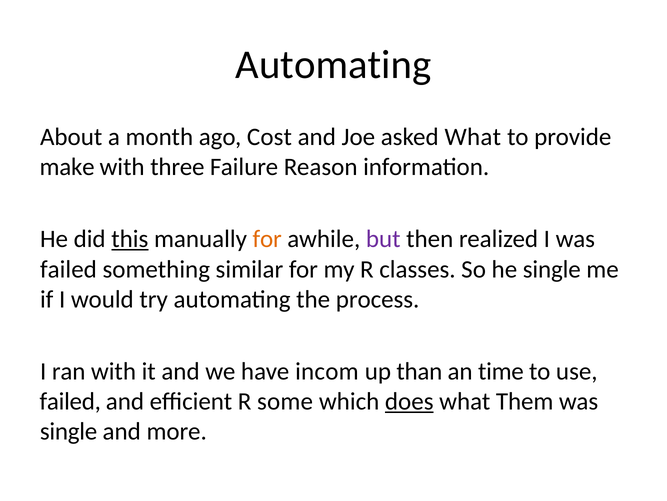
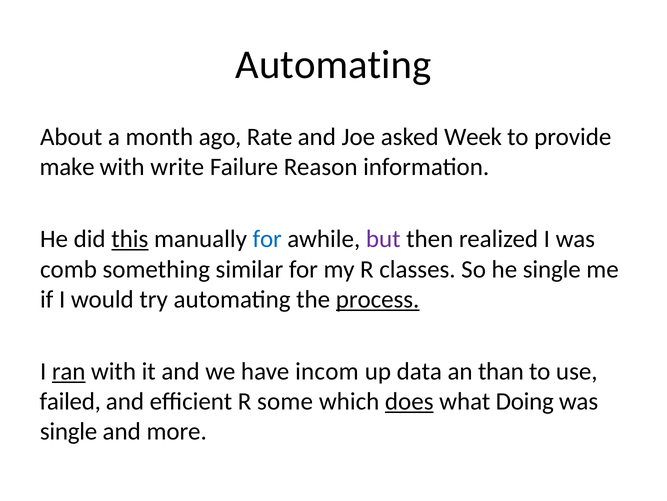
Cost: Cost -> Rate (270, 137)
asked What: What -> Week (473, 137)
three: three -> write (177, 167)
for colour: orange -> blue (267, 239)
failed: failed -> comb (68, 269)
process underline: none -> present (378, 299)
ran underline: none -> present (69, 371)
than: than -> data (419, 371)
time: time -> than (501, 371)
Them: Them -> Doing (525, 401)
